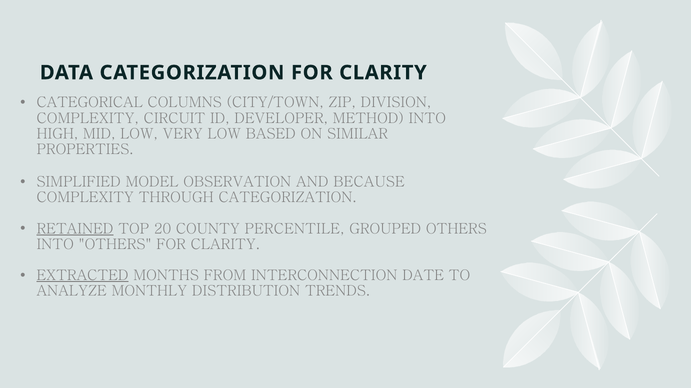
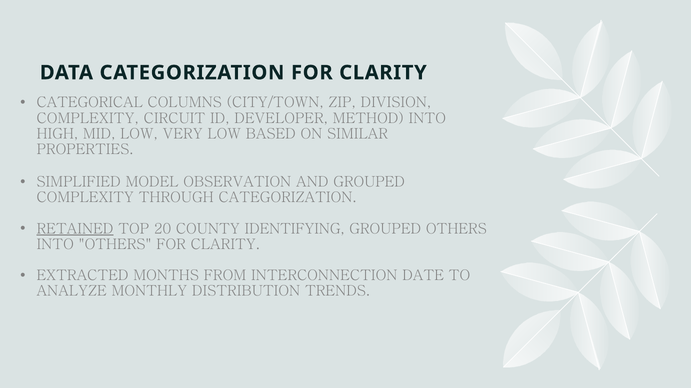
AND BECAUSE: BECAUSE -> GROUPED (369, 182)
PERCENTILE: PERCENTILE -> IDENTIFYING (295, 229)
EXTRACTED underline: present -> none (83, 276)
